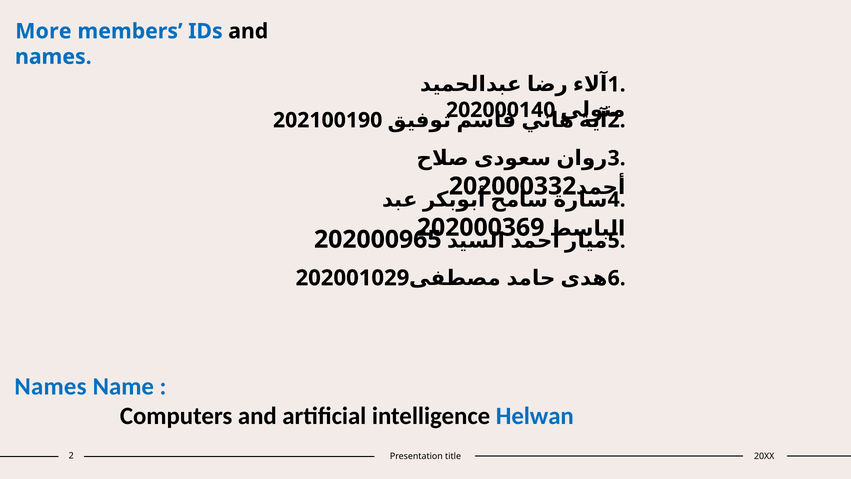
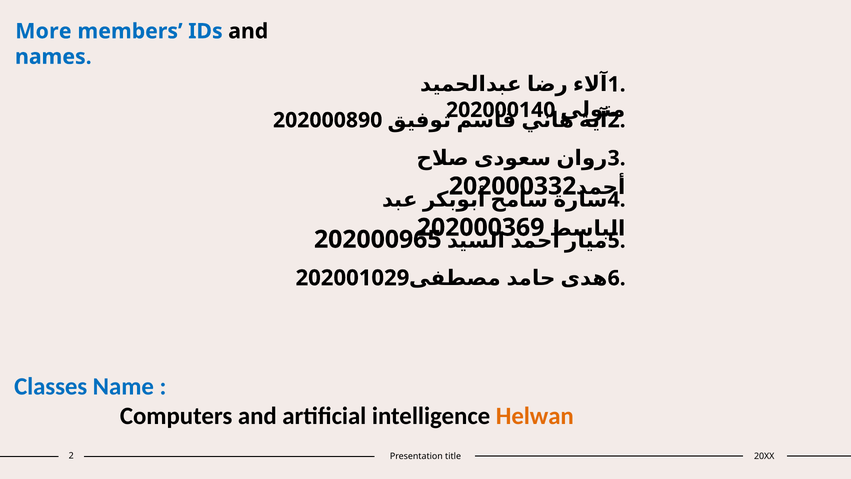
202100190: 202100190 -> 202000890 (328, 120)
Names: Names -> Classes (51, 386)
Helwan colour: blue -> orange (535, 416)
